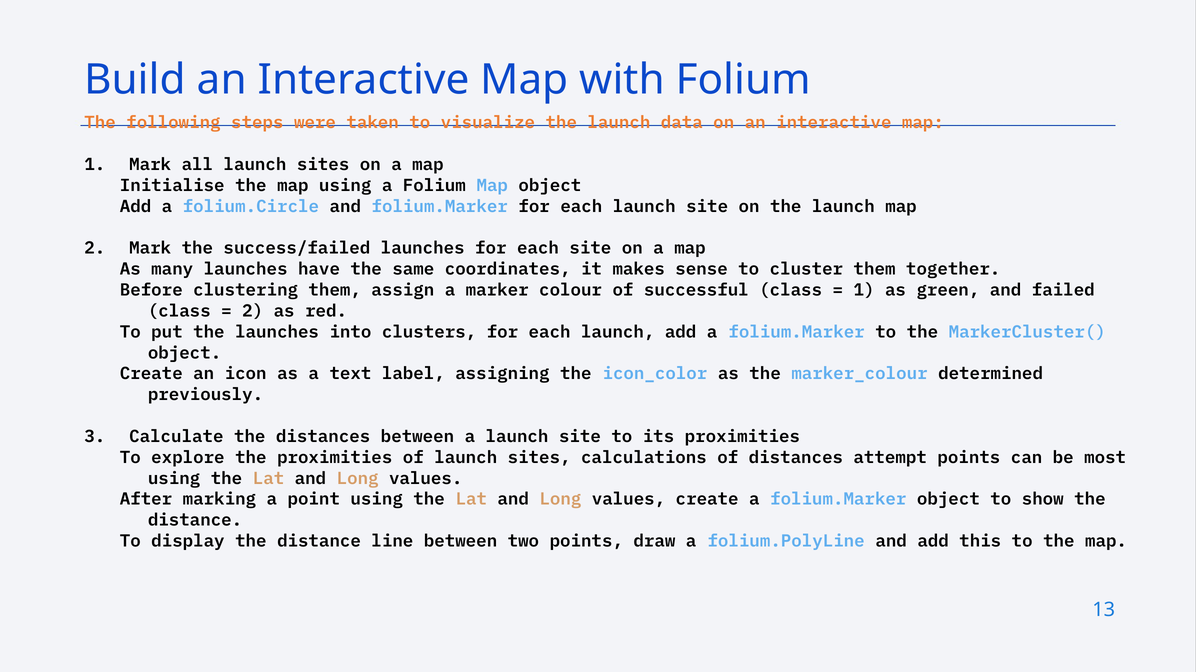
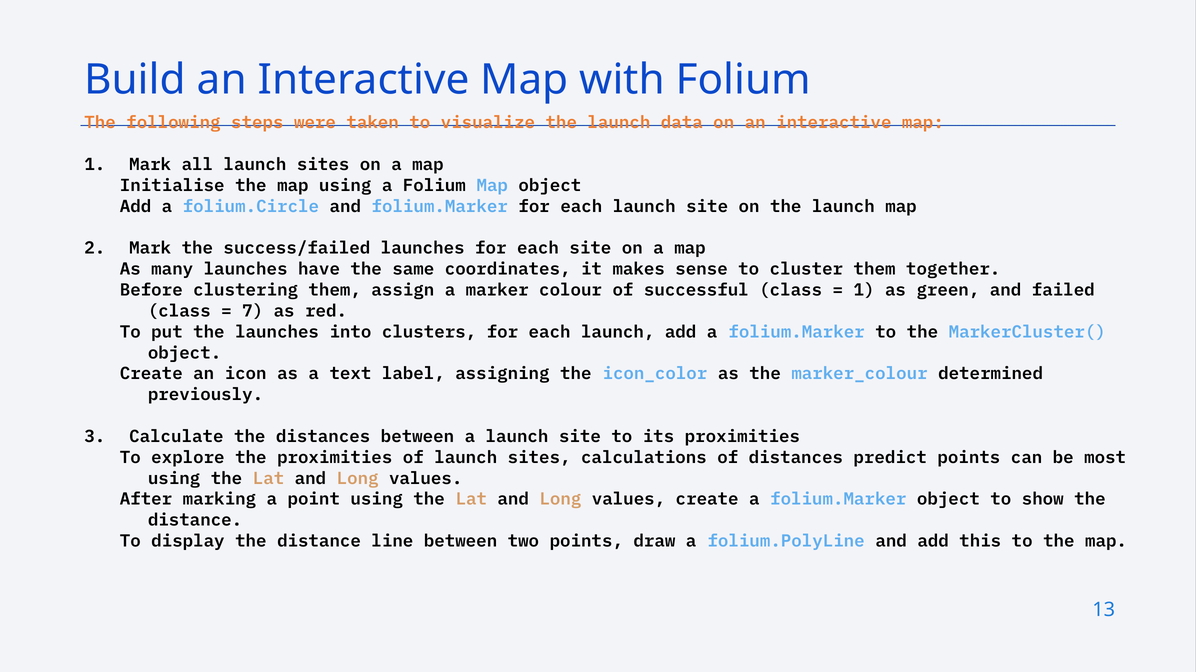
2: 2 -> 7 (253, 311)
attempt: attempt -> predict (890, 458)
